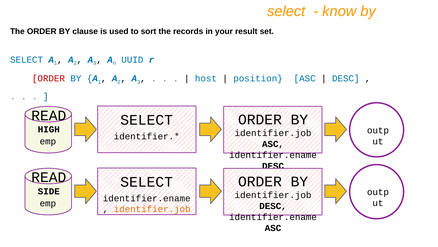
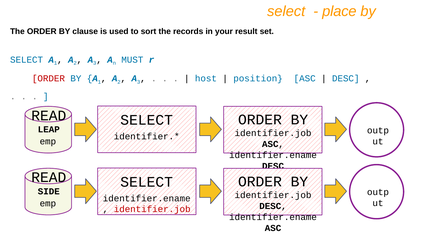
know: know -> place (339, 11)
UUID: UUID -> MUST (132, 60)
HIGH: HIGH -> LEAP (49, 129)
identifier.job colour: orange -> red (152, 209)
